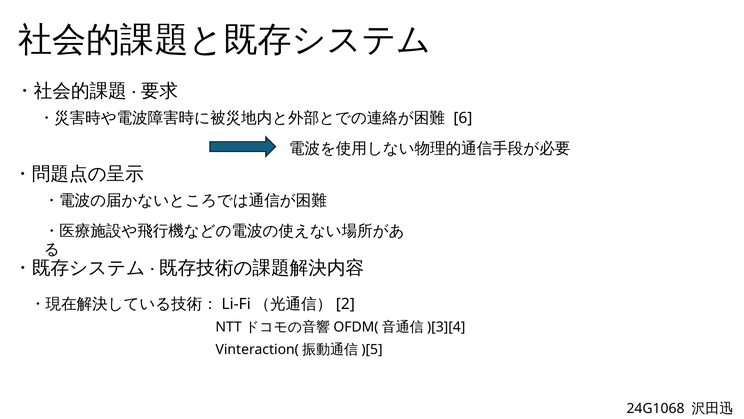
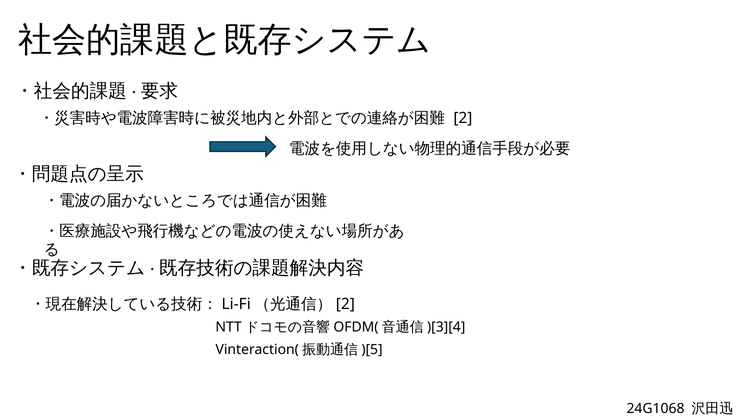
6: 6 -> 2 (463, 118)
